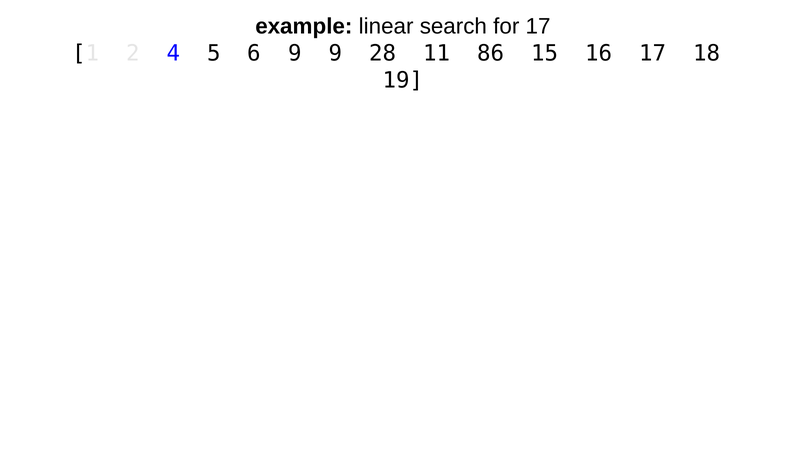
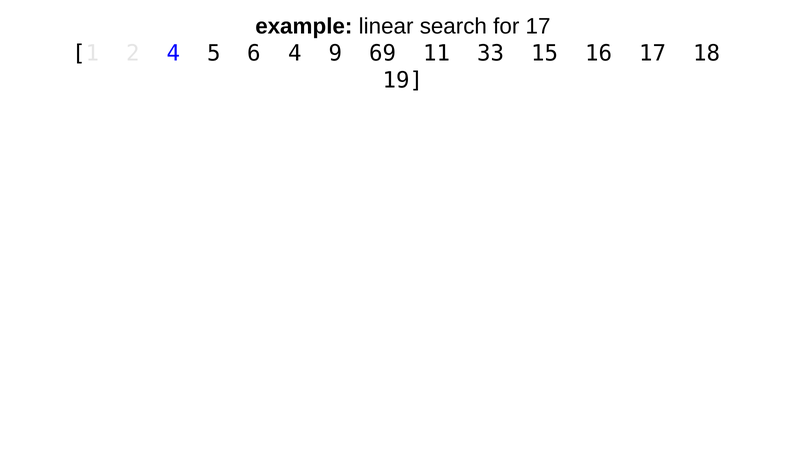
6 9: 9 -> 4 (295, 53)
28: 28 -> 69 (383, 53)
86: 86 -> 33 (491, 53)
